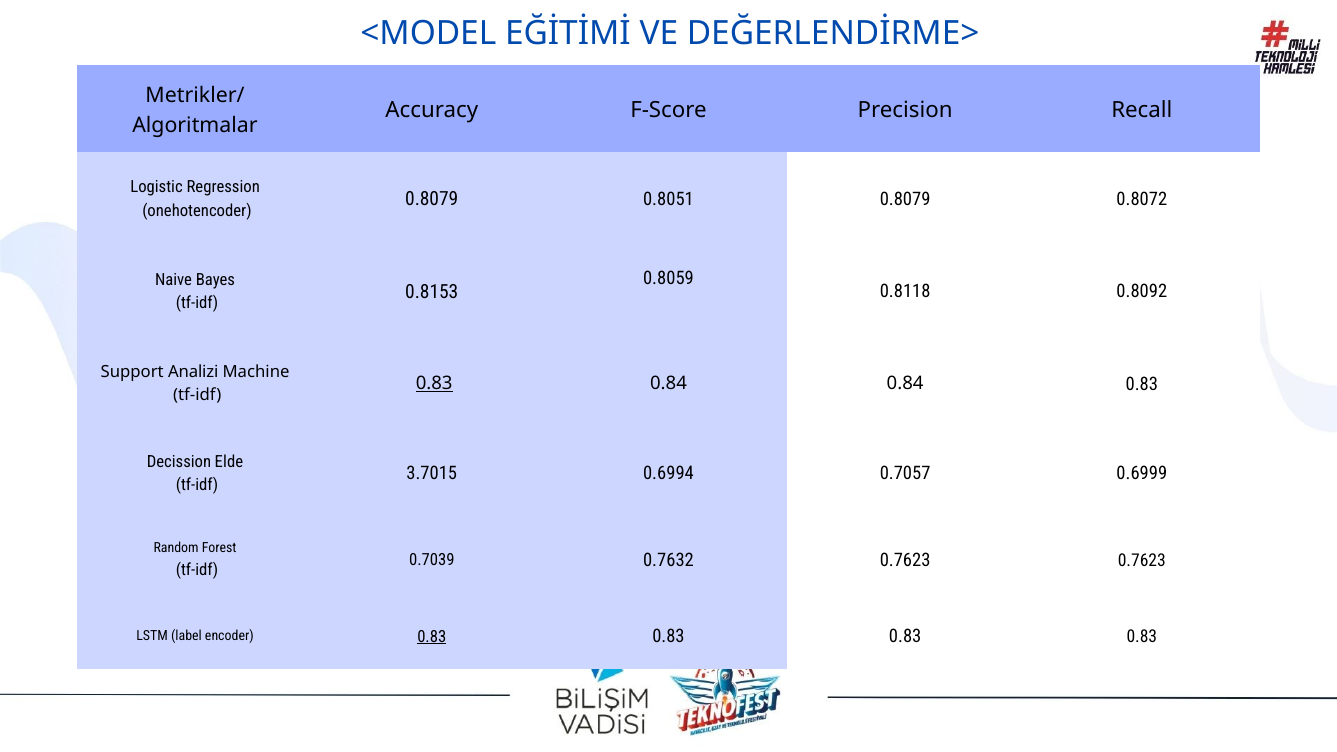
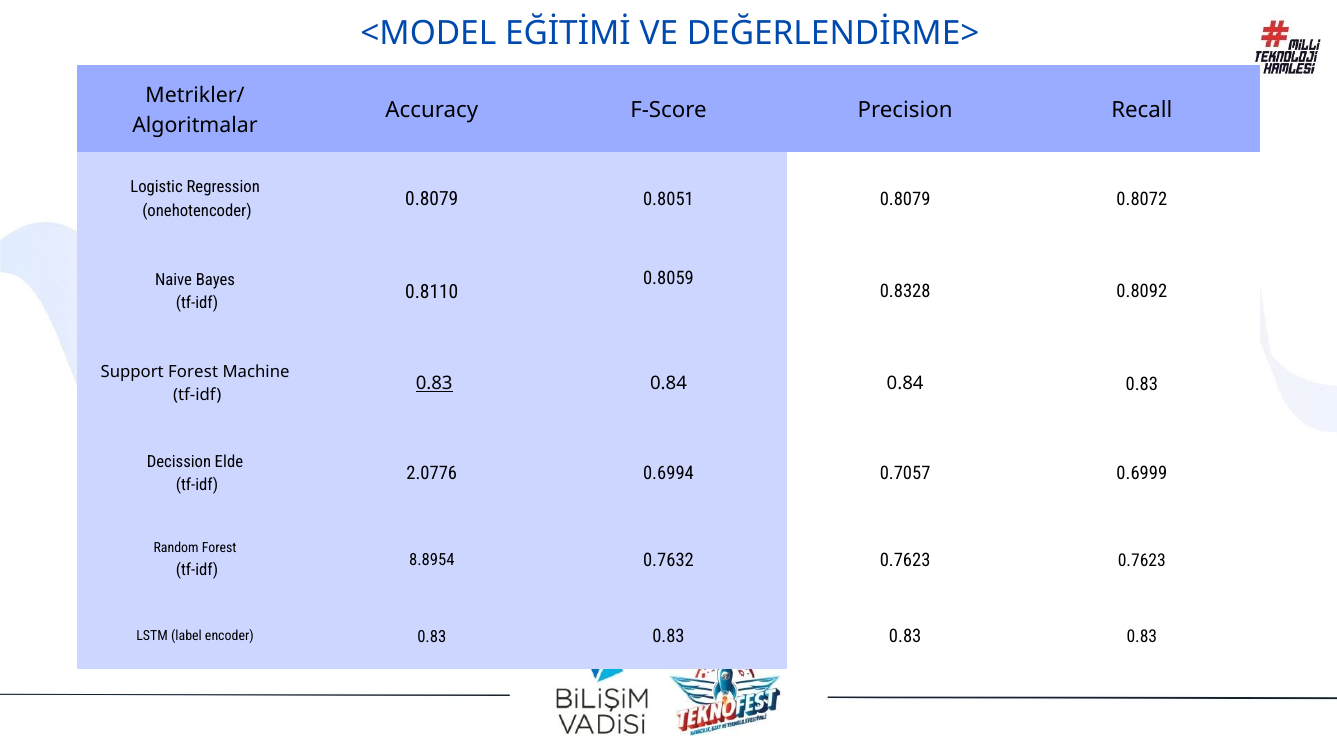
0.8153: 0.8153 -> 0.8110 (432, 292)
0.8118: 0.8118 -> 0.8328 (905, 292)
Support Analizi: Analizi -> Forest (193, 372)
3.7015: 3.7015 -> 2.0776 (432, 474)
0.7039: 0.7039 -> 8.8954 (432, 560)
0.83 underline: present -> none (432, 637)
